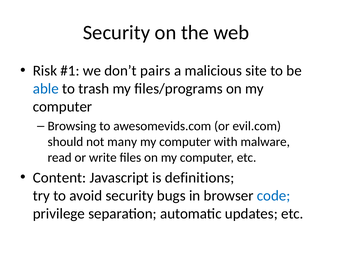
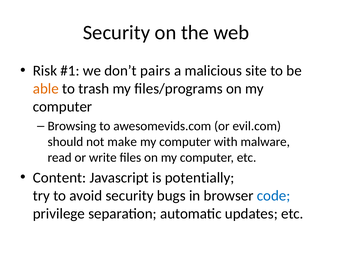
able colour: blue -> orange (46, 89)
many: many -> make (122, 142)
definitions: definitions -> potentially (200, 177)
